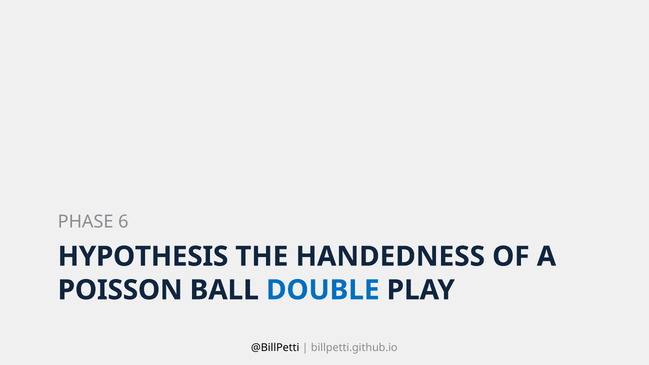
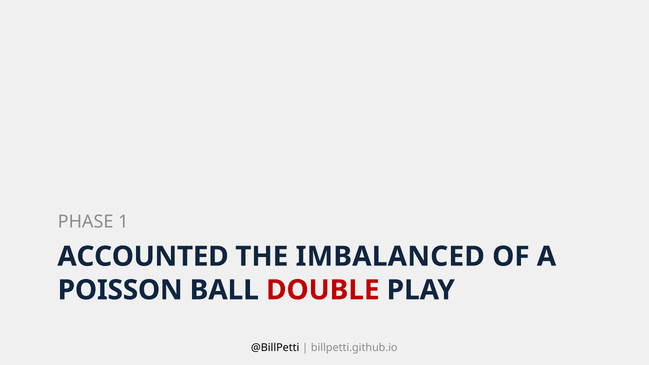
6: 6 -> 1 (123, 222)
HYPOTHESIS: HYPOTHESIS -> ACCOUNTED (143, 257)
HANDEDNESS: HANDEDNESS -> IMBALANCED (390, 257)
DOUBLE colour: blue -> red (323, 290)
